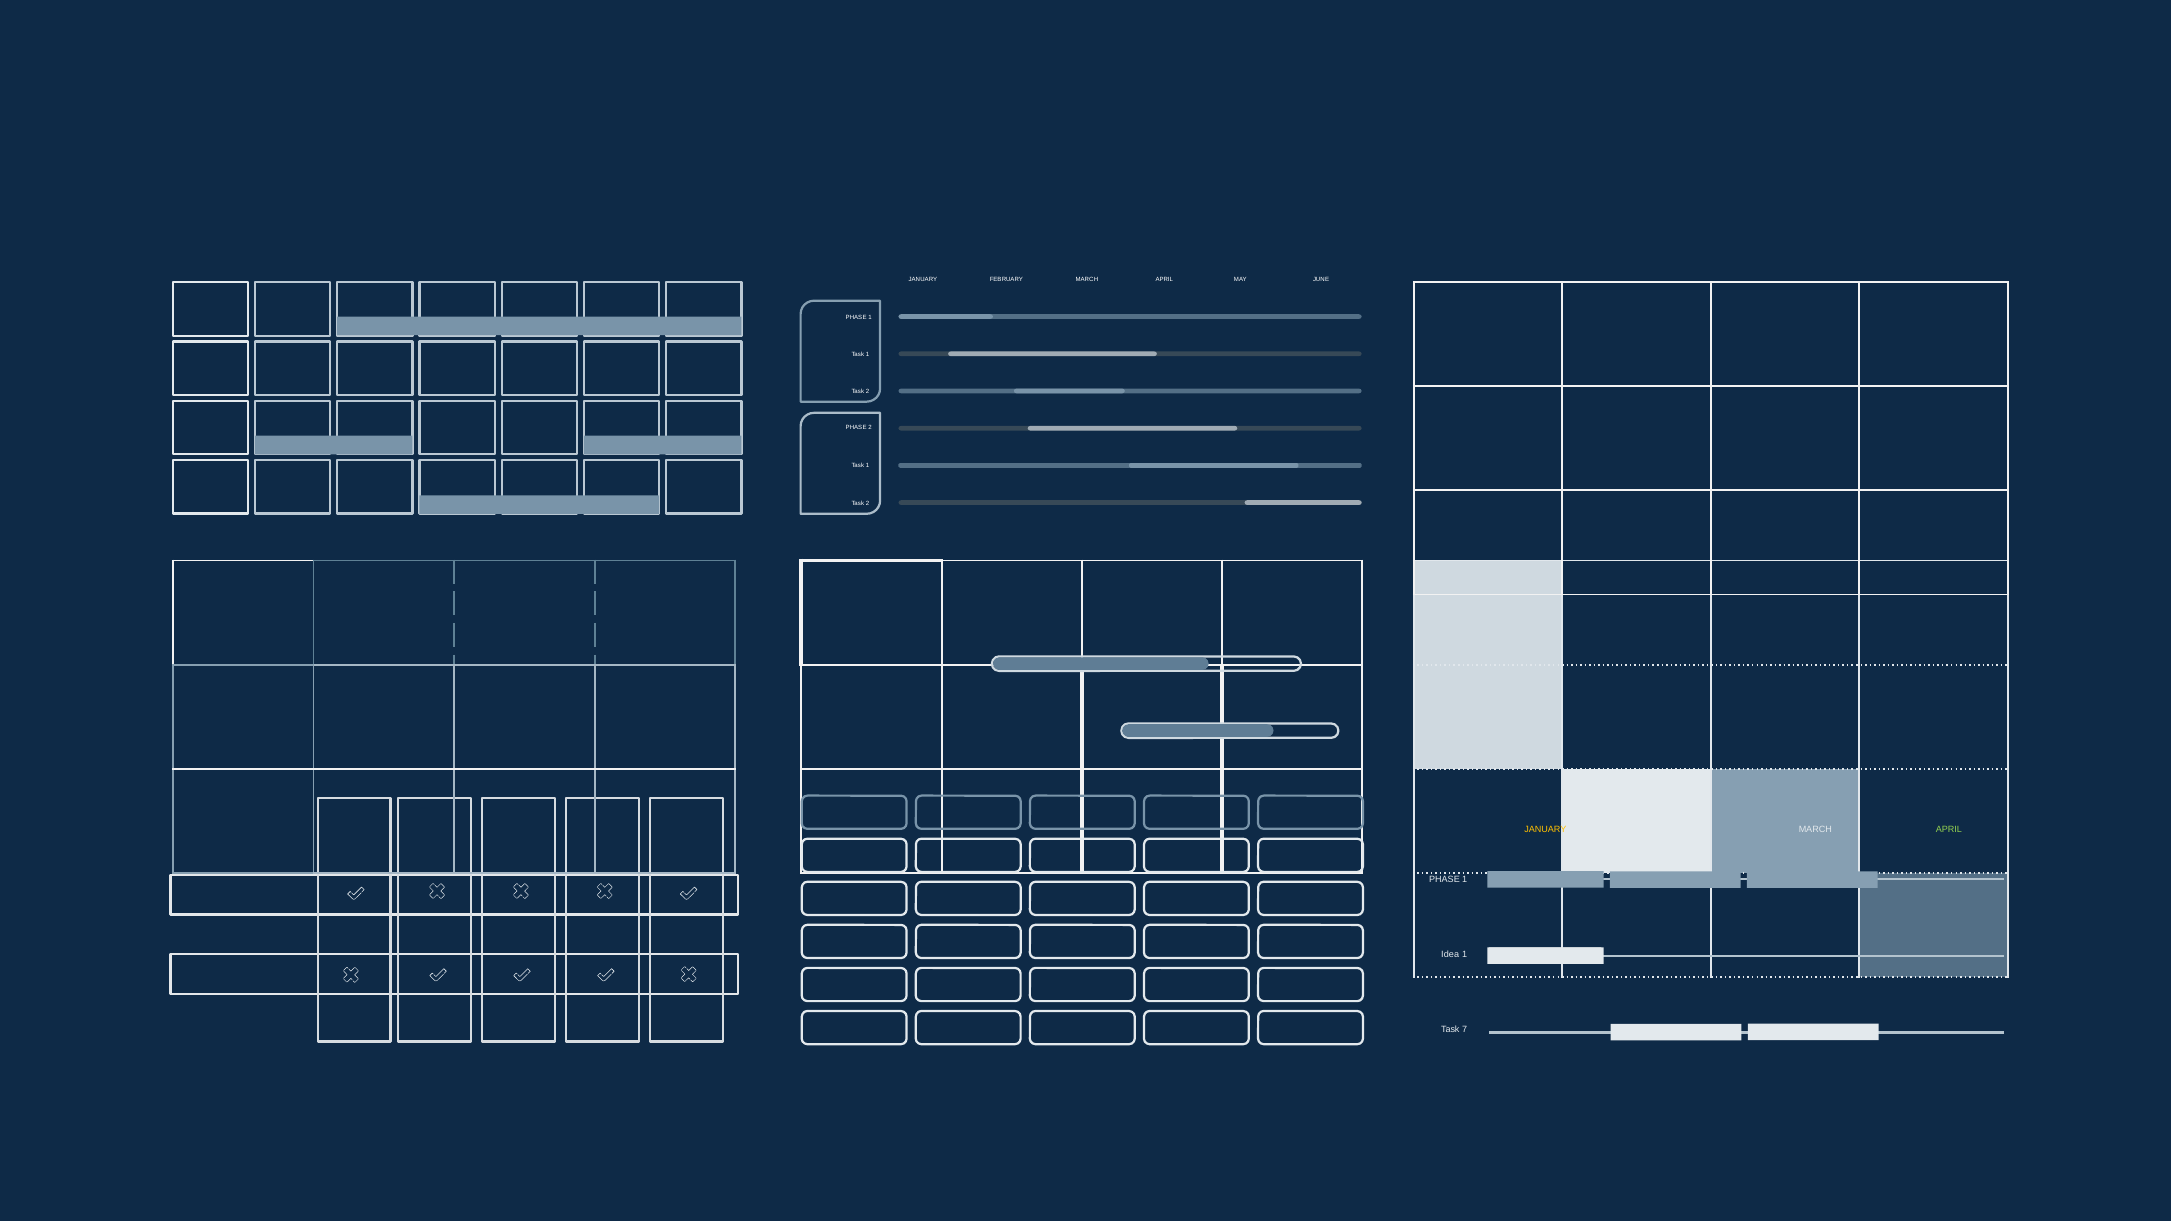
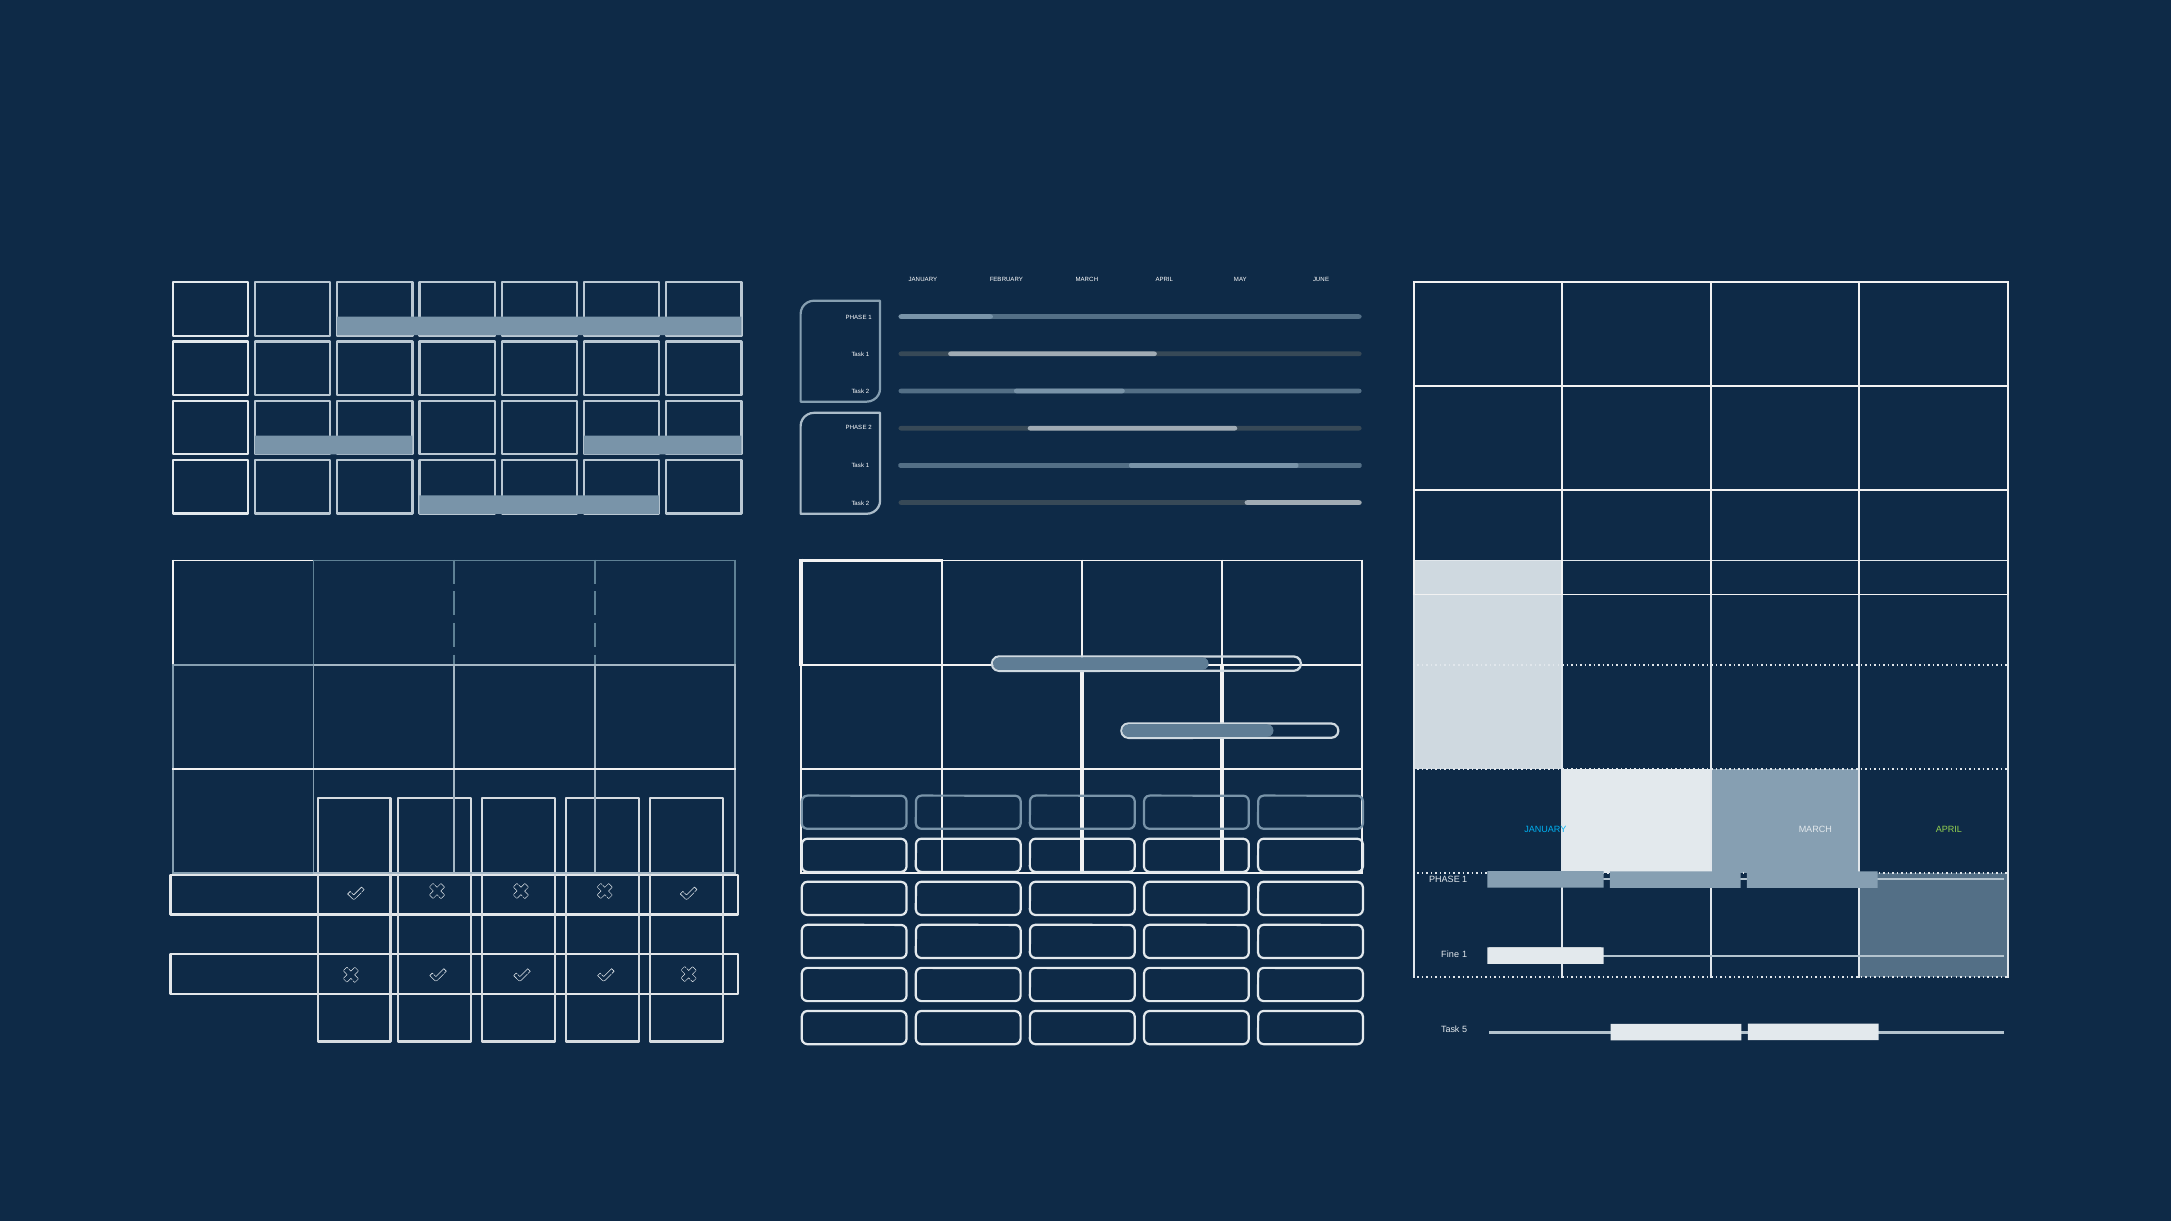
JANUARY colour: yellow -> light blue (1545, 830)
Idea: Idea -> Fine (1450, 955)
7: 7 -> 5 (1465, 1030)
